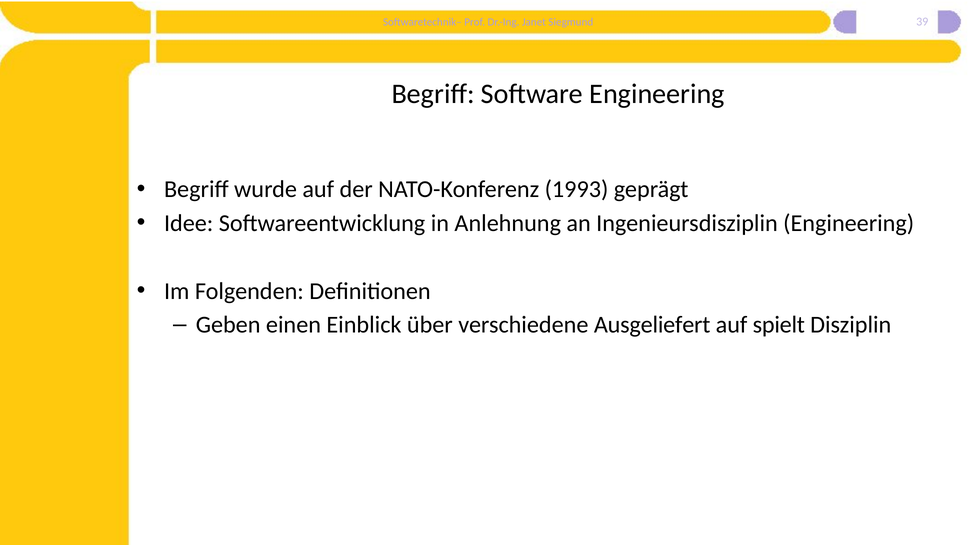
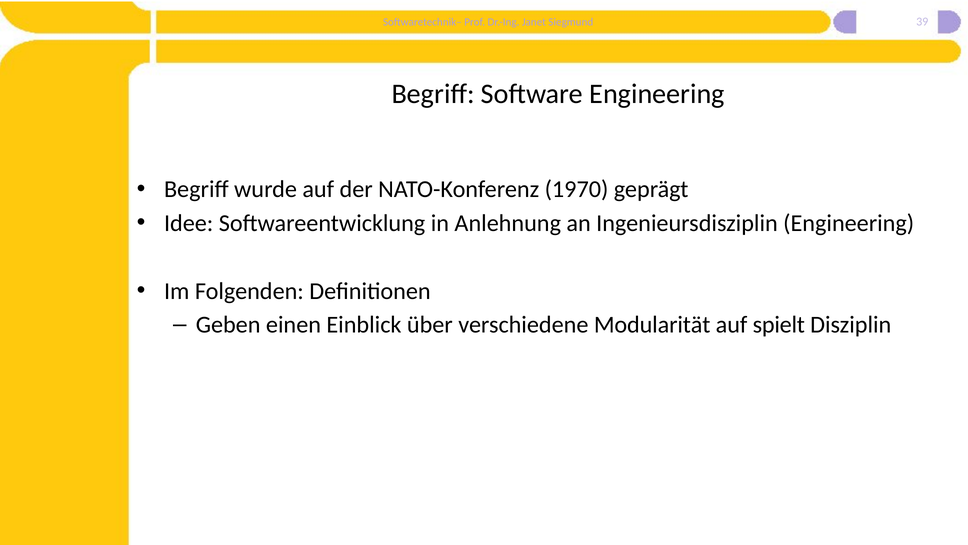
1993: 1993 -> 1970 (577, 189)
Ausgeliefert: Ausgeliefert -> Modularität (652, 325)
